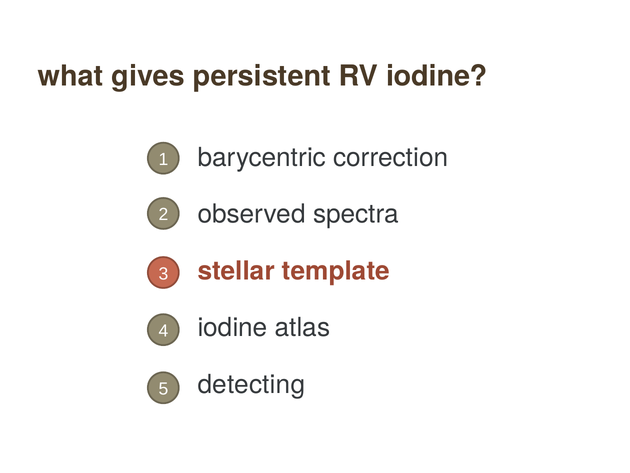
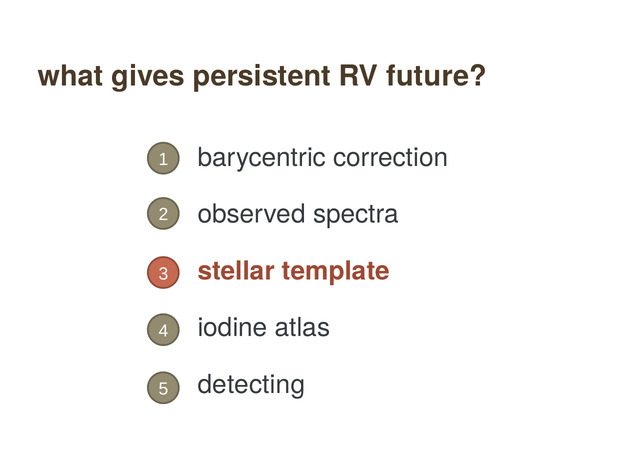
RV iodine: iodine -> future (437, 76)
